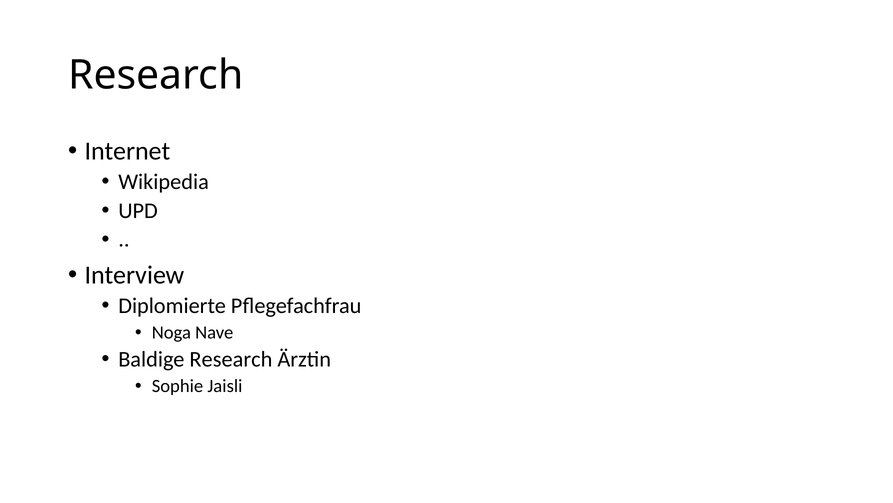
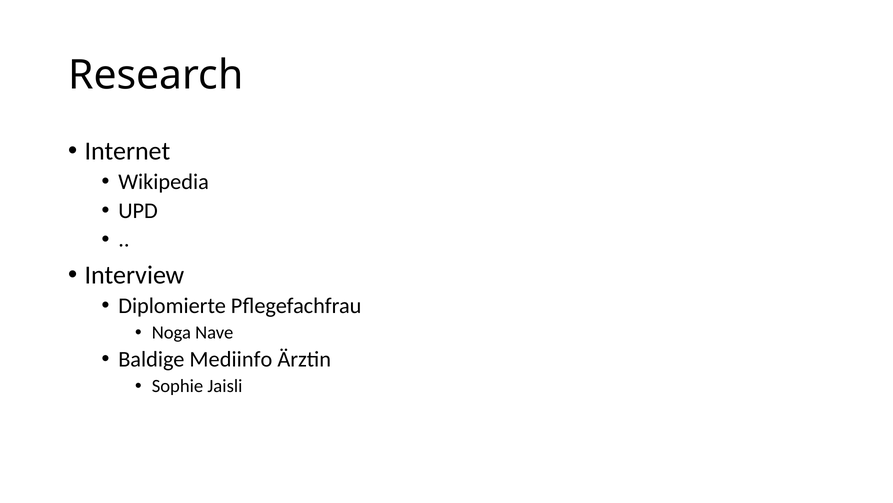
Baldige Research: Research -> Mediinfo (231, 359)
